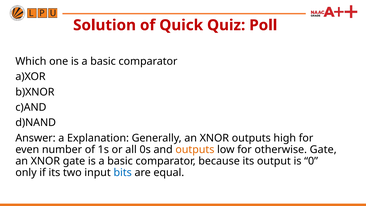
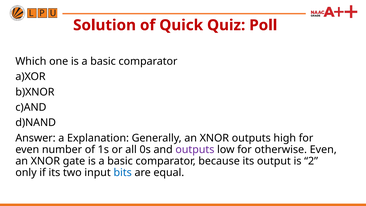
outputs colour: orange -> purple (195, 149)
otherwise Gate: Gate -> Even (323, 149)
0: 0 -> 2 (311, 161)
